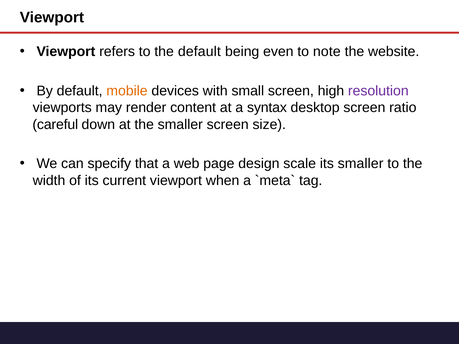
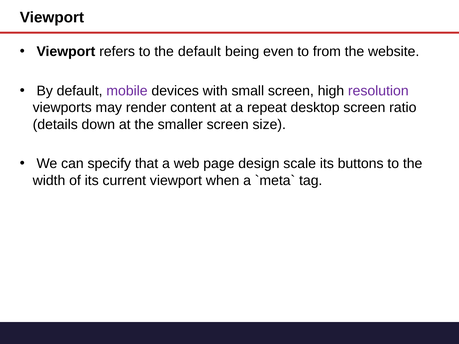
note: note -> from (327, 52)
mobile colour: orange -> purple (127, 91)
syntax: syntax -> repeat (267, 108)
careful: careful -> details (55, 125)
its smaller: smaller -> buttons (361, 164)
